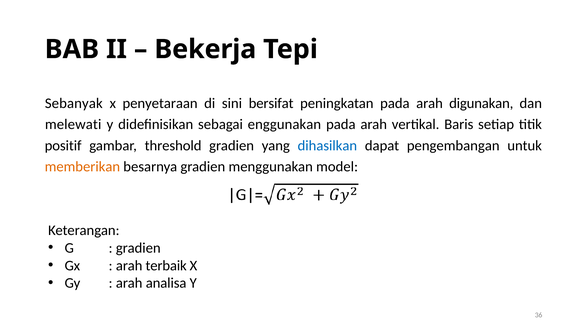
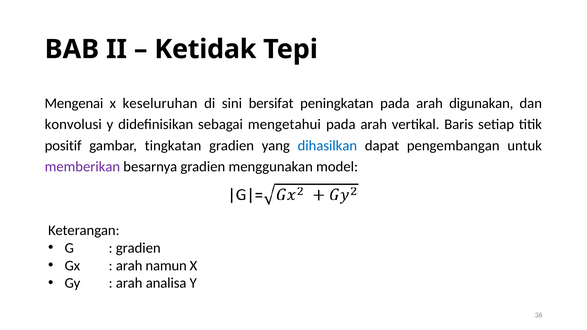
Bekerja: Bekerja -> Ketidak (205, 49)
Sebanyak: Sebanyak -> Mengenai (74, 103)
penyetaraan: penyetaraan -> keseluruhan (160, 103)
melewati: melewati -> konvolusi (73, 125)
enggunakan: enggunakan -> mengetahui (284, 125)
threshold: threshold -> tingkatan (173, 146)
memberikan colour: orange -> purple (82, 167)
terbaik: terbaik -> namun (166, 266)
